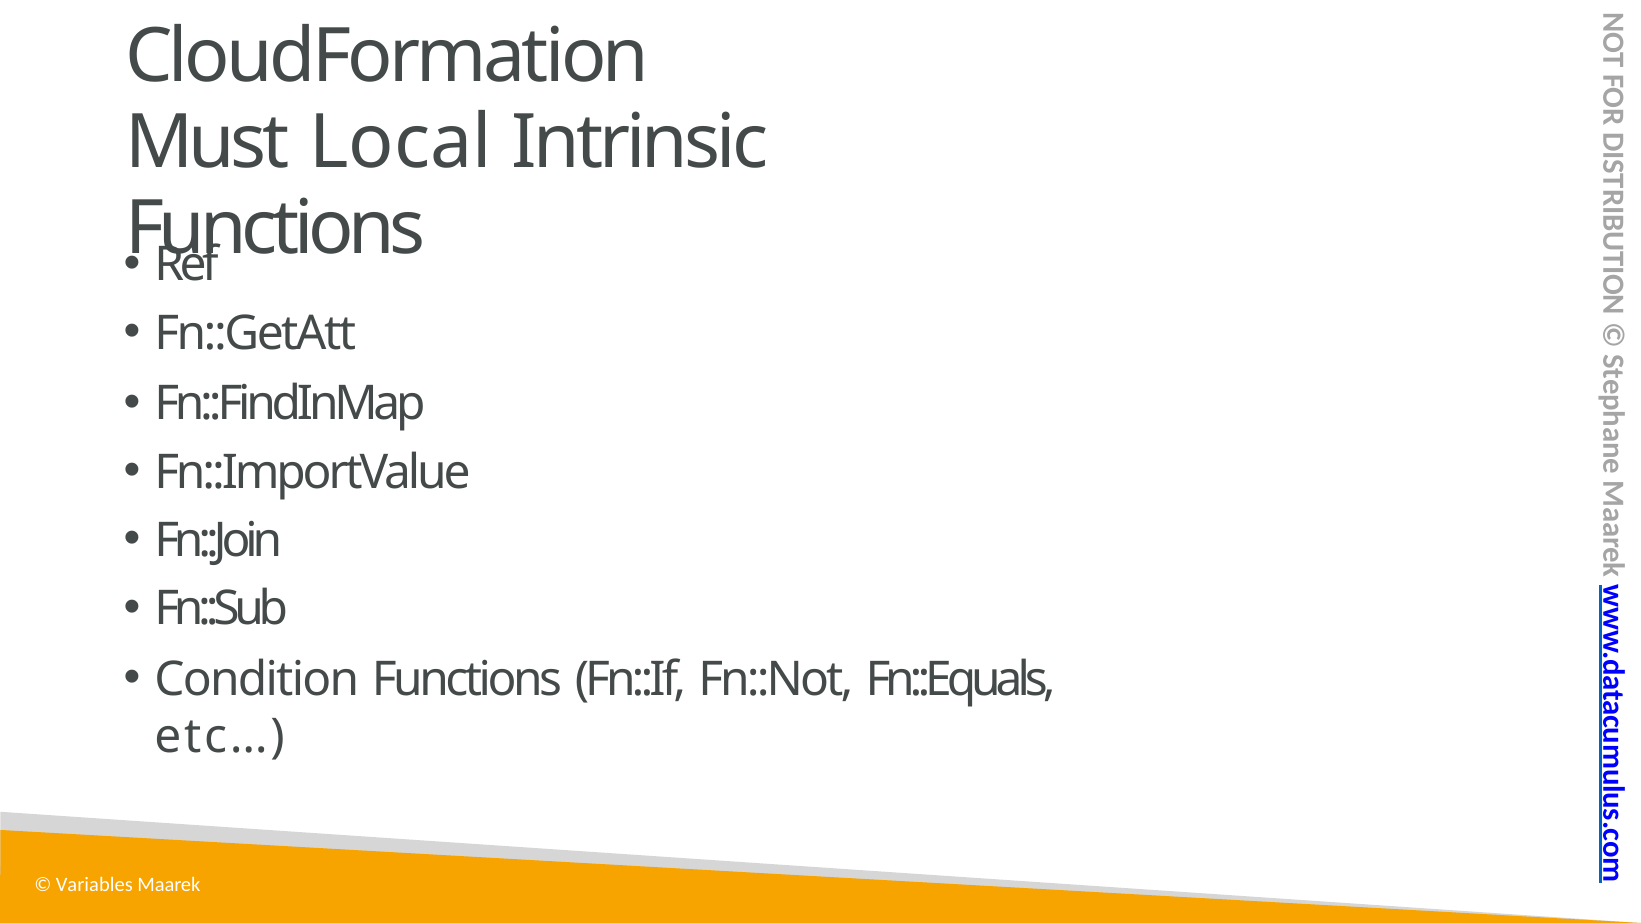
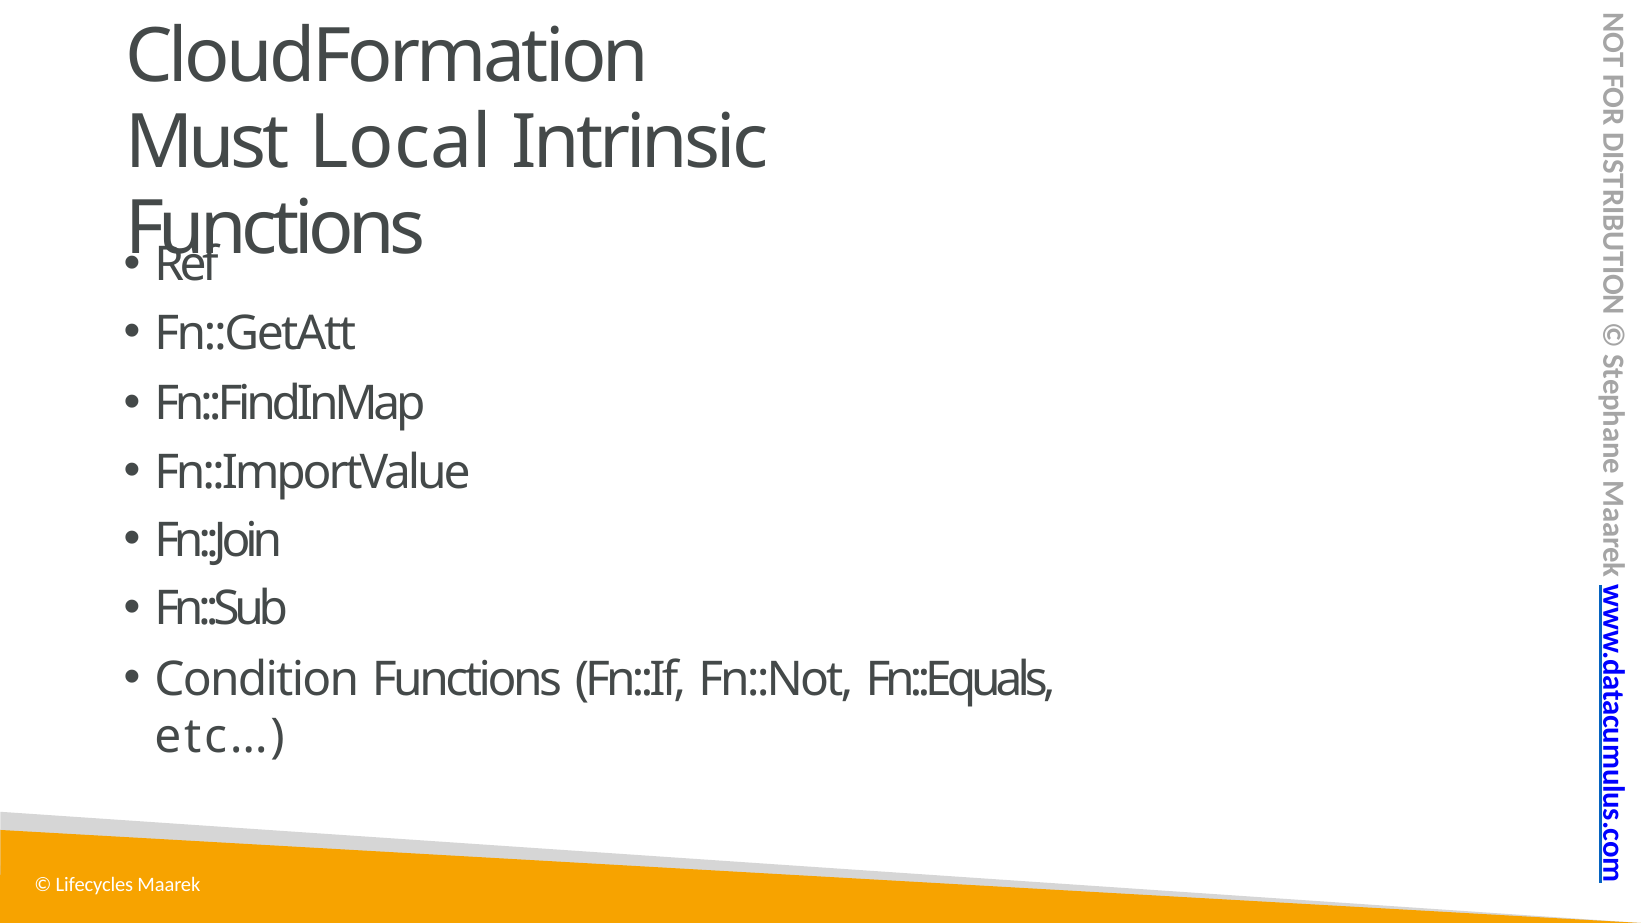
Variables: Variables -> Lifecycles (94, 885)
